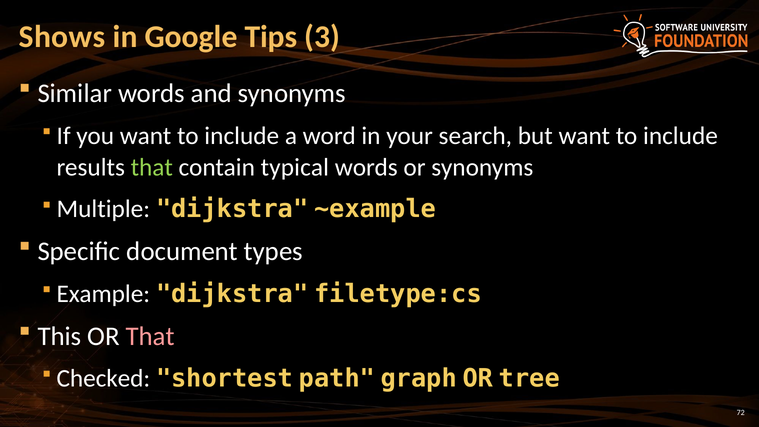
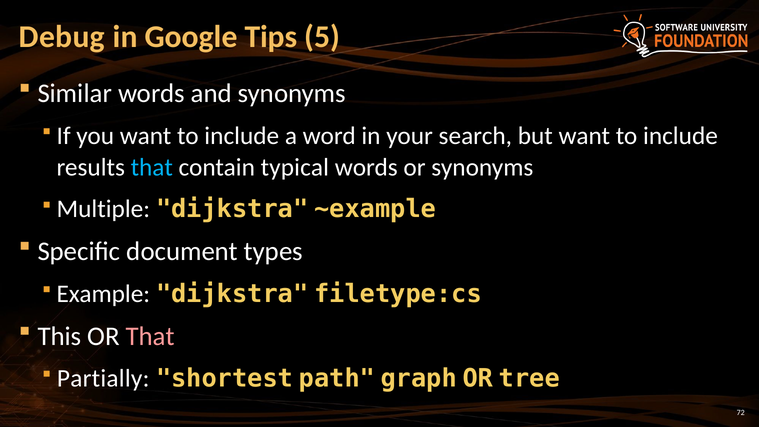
Shows: Shows -> Debug (62, 37)
3: 3 -> 5 (322, 37)
that colour: light green -> light blue (152, 168)
Checked: Checked -> Partially (103, 378)
